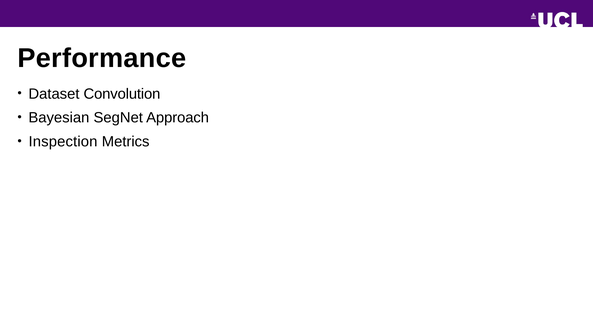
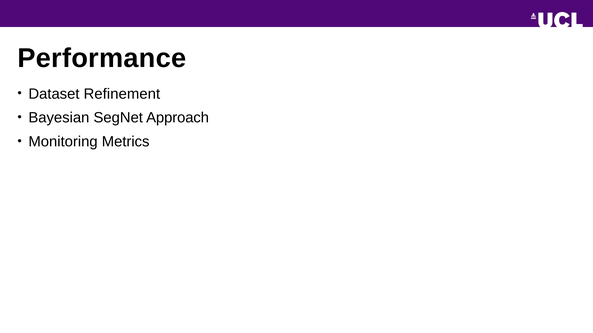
Convolution: Convolution -> Refinement (122, 94)
Inspection: Inspection -> Monitoring (63, 142)
